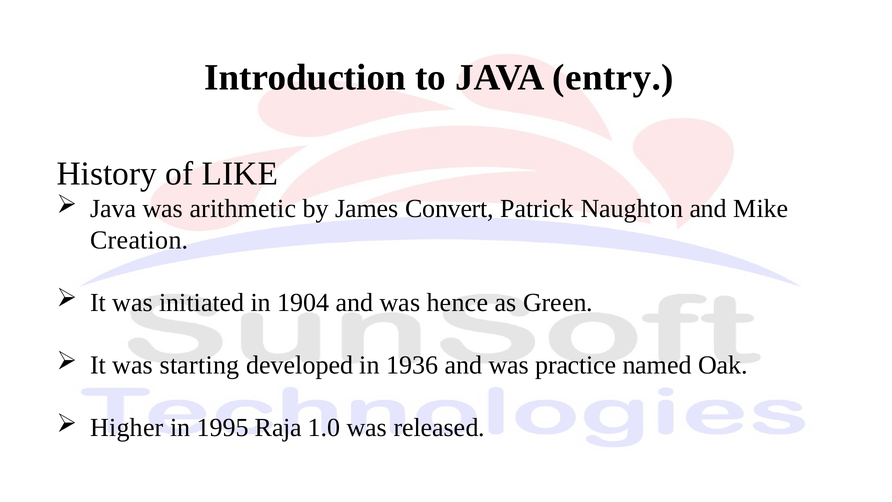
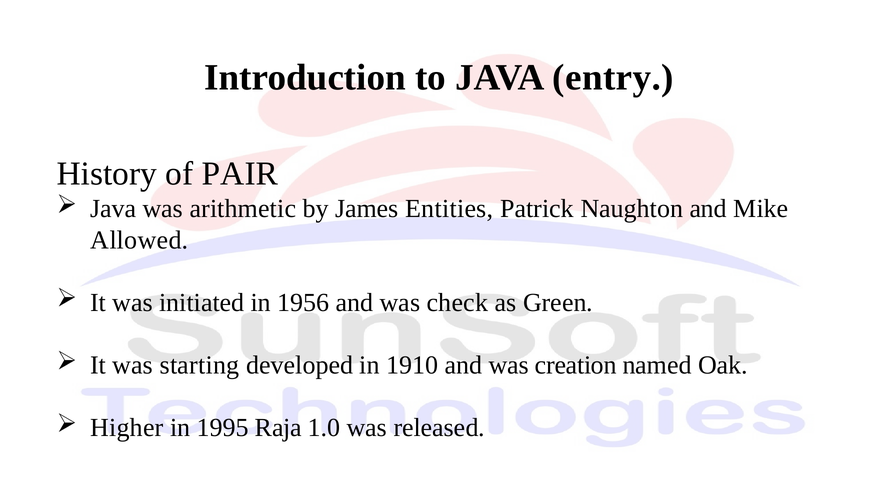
LIKE: LIKE -> PAIR (240, 174)
Convert: Convert -> Entities (449, 209)
Creation: Creation -> Allowed (139, 240)
1904: 1904 -> 1956 (303, 302)
hence: hence -> check (457, 302)
1936: 1936 -> 1910 (412, 365)
practice: practice -> creation (576, 365)
